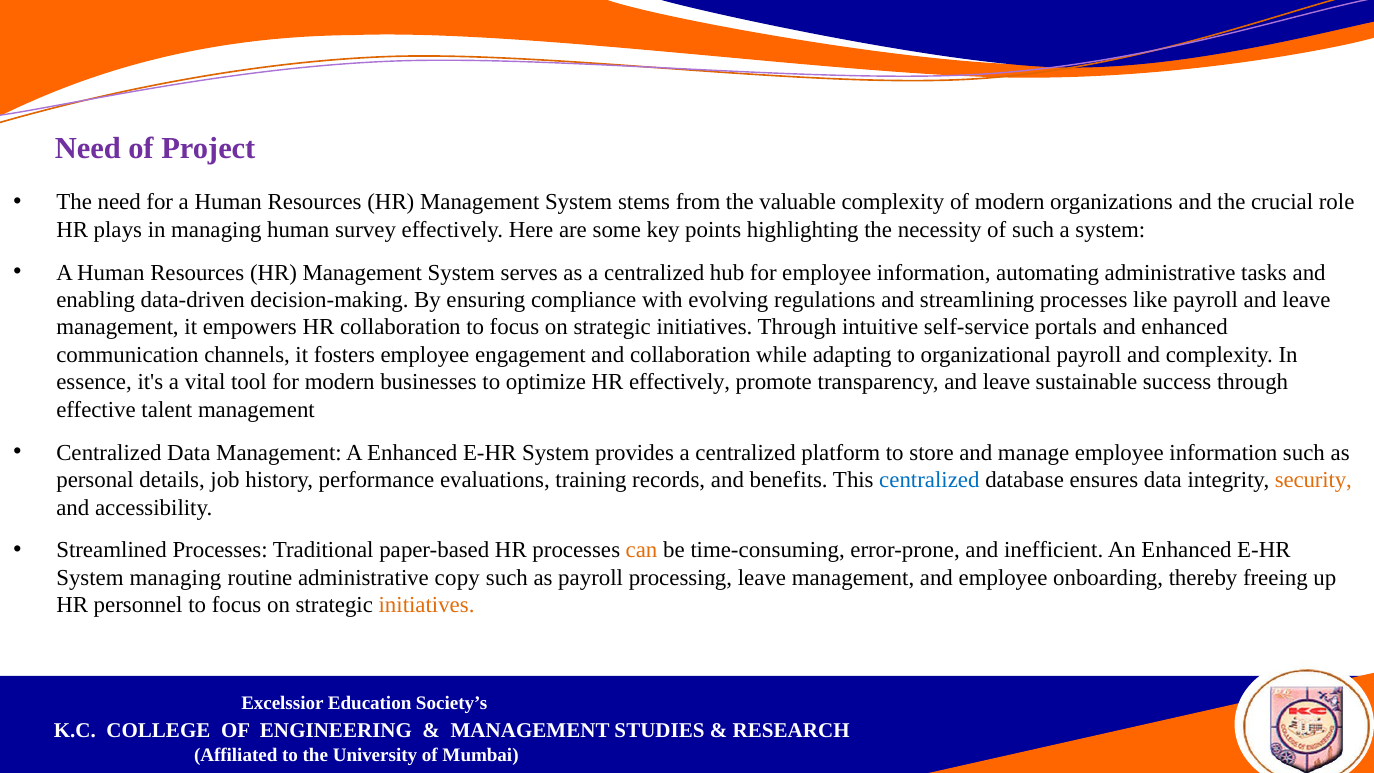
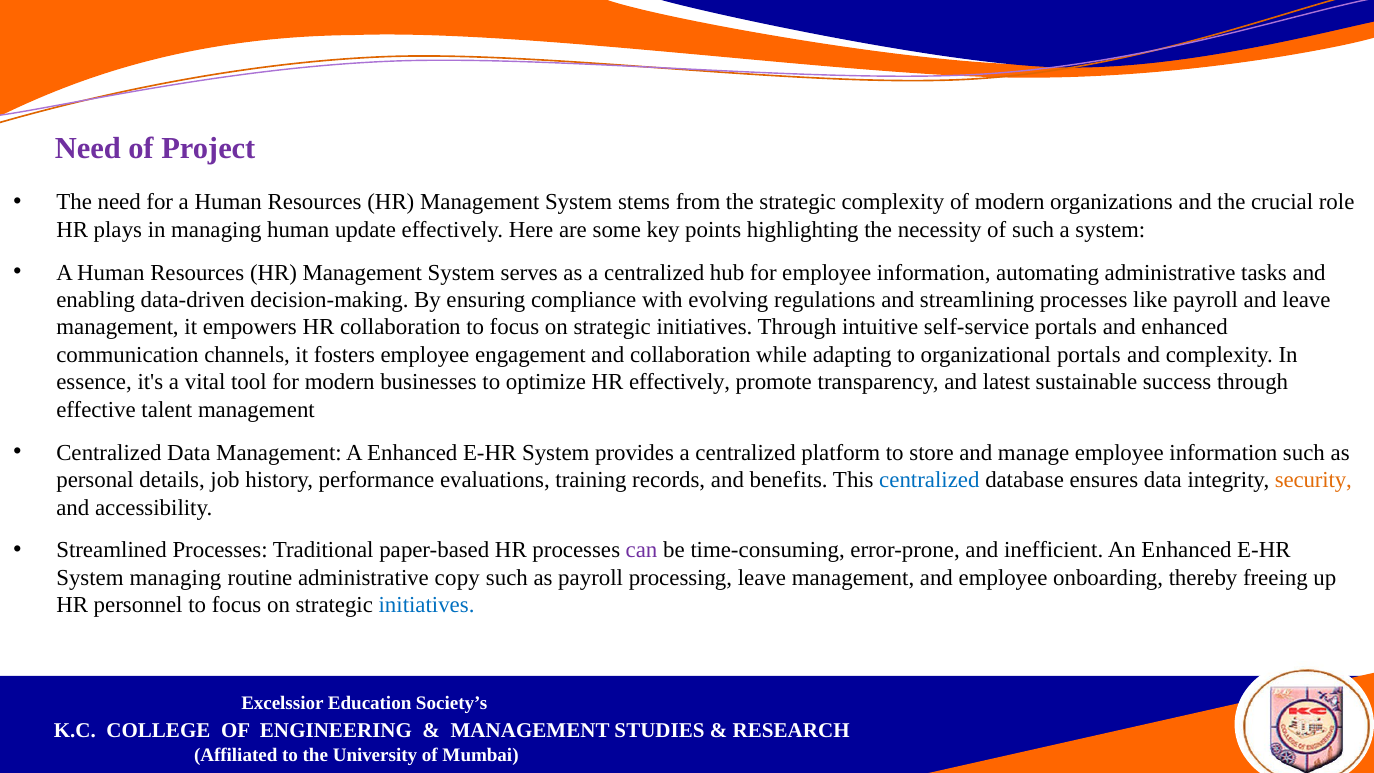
the valuable: valuable -> strategic (798, 202)
survey: survey -> update (365, 230)
organizational payroll: payroll -> portals (1089, 355)
transparency and leave: leave -> latest (1007, 382)
can colour: orange -> purple (642, 550)
initiatives colour: orange -> blue (427, 605)
